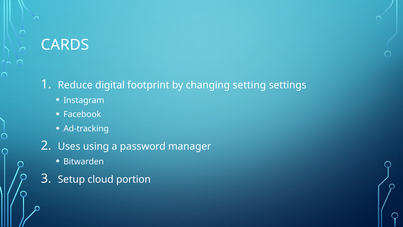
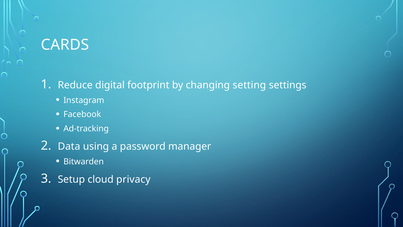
Uses: Uses -> Data (69, 146)
portion: portion -> privacy (133, 179)
